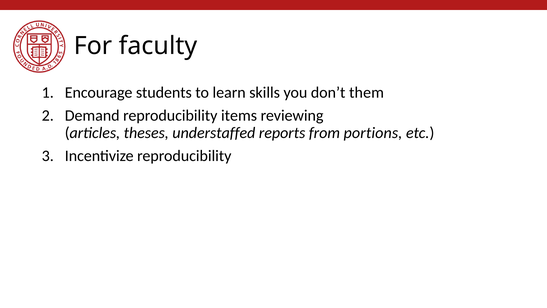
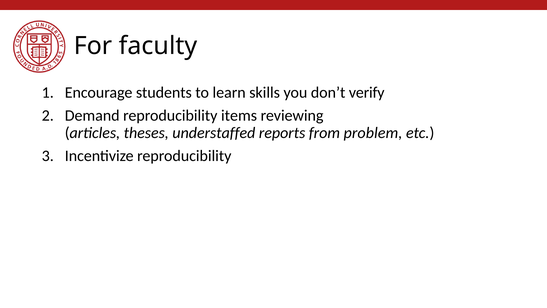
them: them -> verify (367, 92)
portions: portions -> problem (373, 133)
